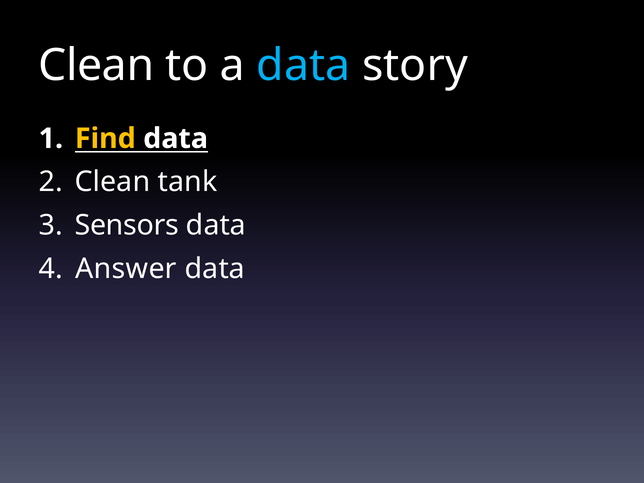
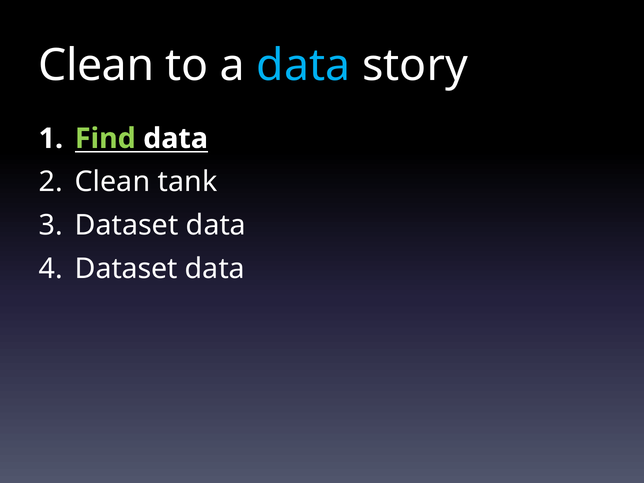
Find colour: yellow -> light green (105, 139)
Sensors: Sensors -> Dataset (127, 226)
Answer: Answer -> Dataset (126, 269)
